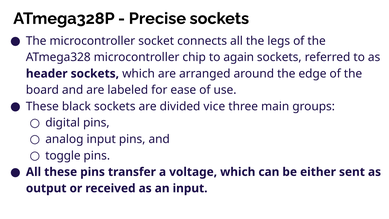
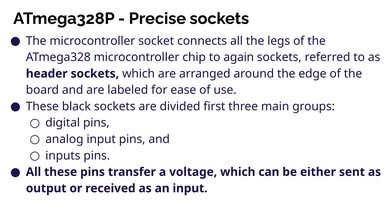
vice: vice -> first (214, 106)
toggle: toggle -> inputs (63, 155)
